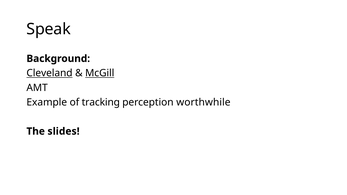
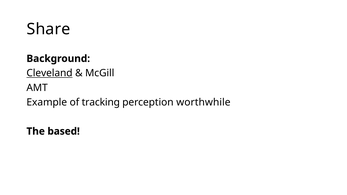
Speak: Speak -> Share (48, 29)
McGill underline: present -> none (100, 73)
slides: slides -> based (64, 131)
